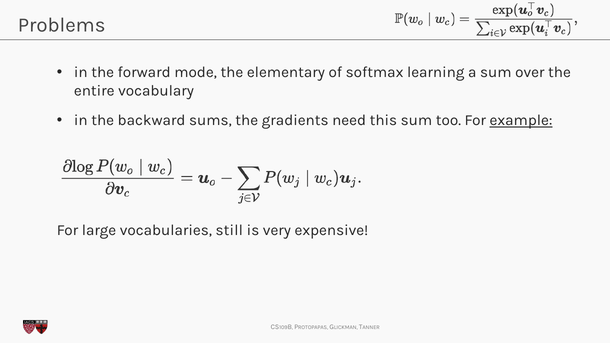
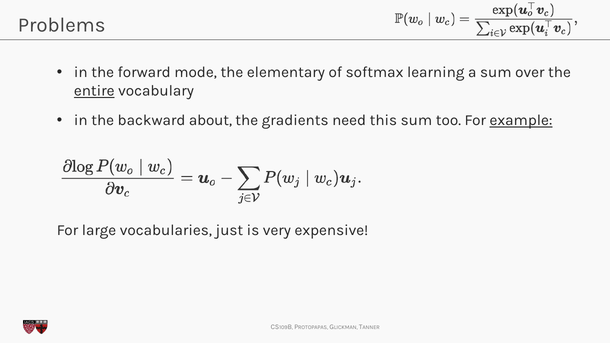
entire underline: none -> present (94, 91)
sums: sums -> about (211, 121)
still: still -> just (229, 230)
